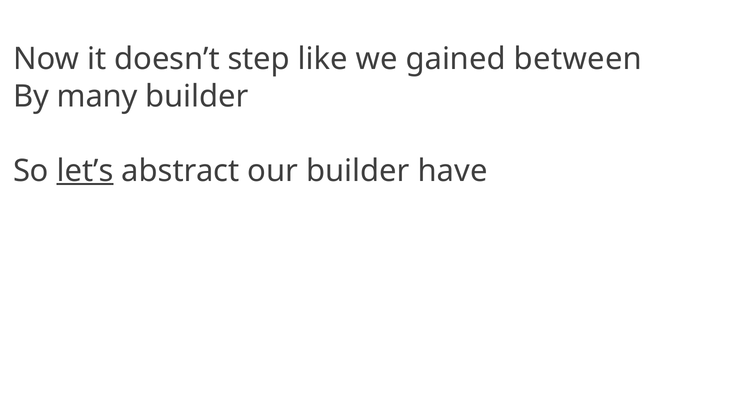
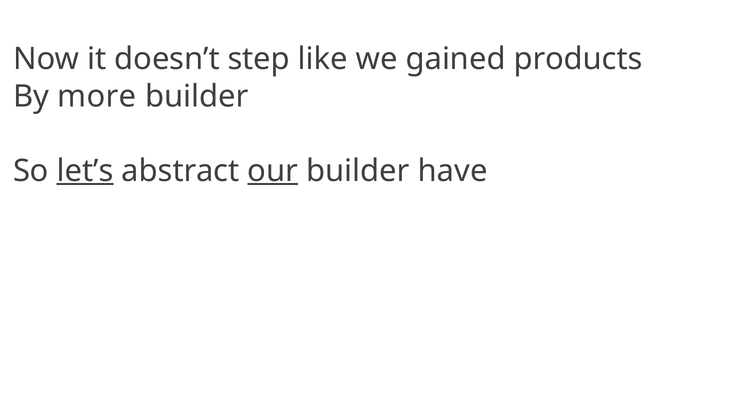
between: between -> products (578, 59)
many: many -> more (97, 96)
our underline: none -> present (273, 171)
